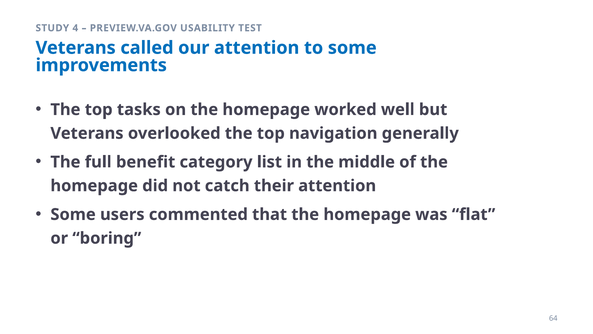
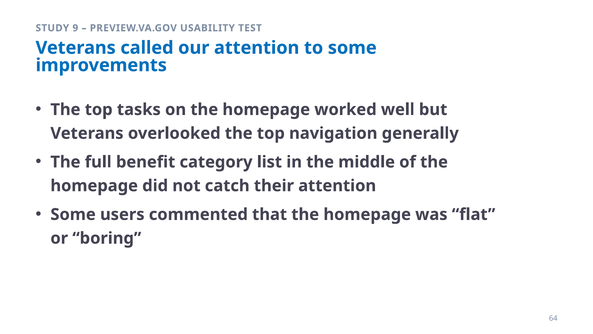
4: 4 -> 9 (75, 28)
